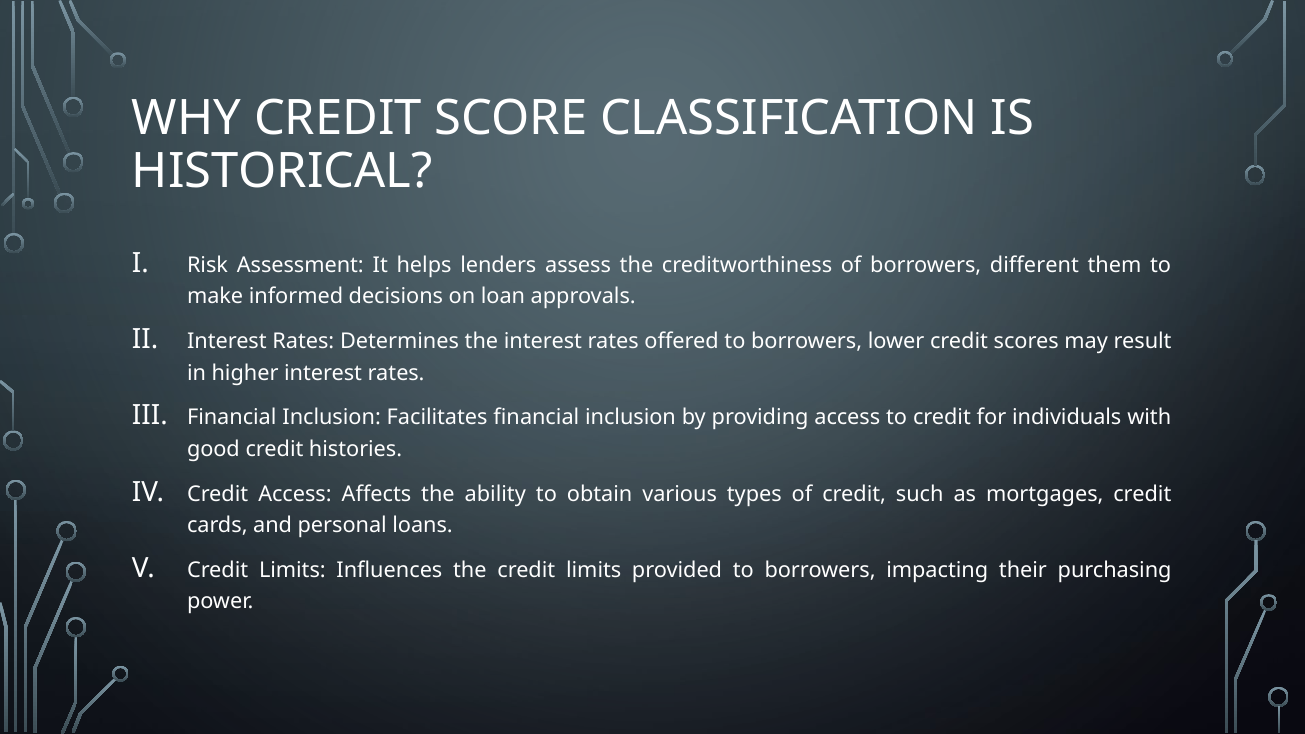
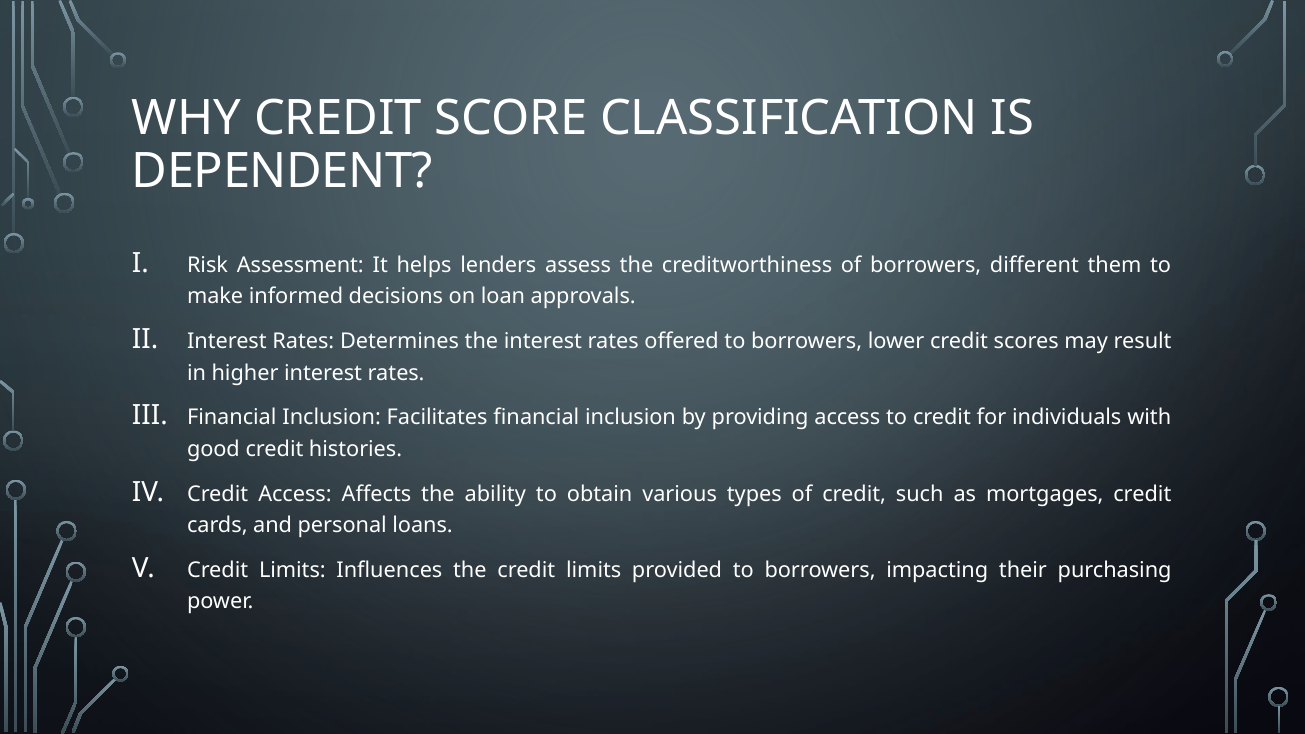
HISTORICAL: HISTORICAL -> DEPENDENT (283, 171)
